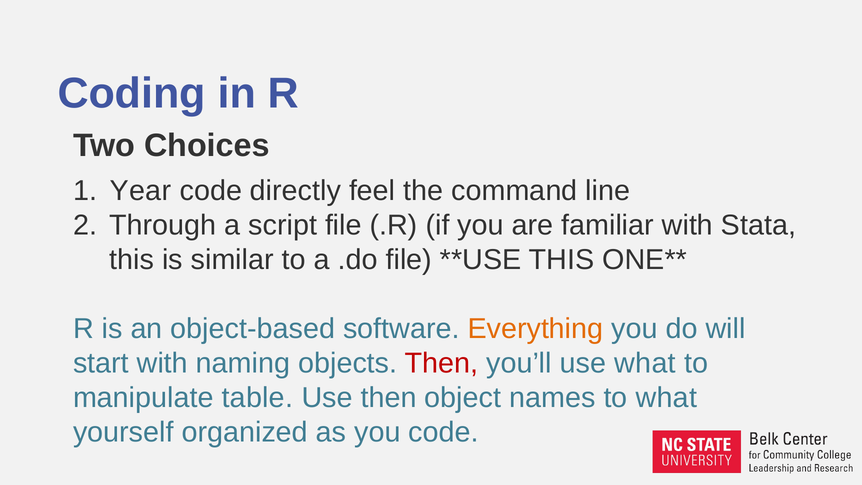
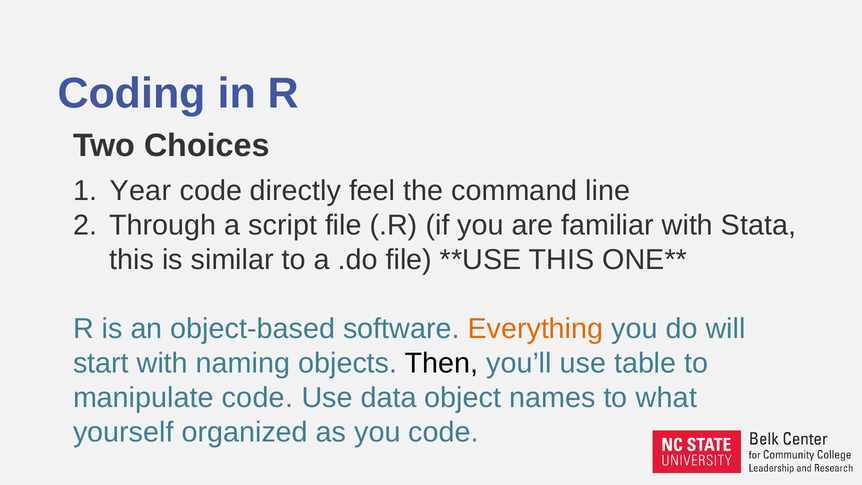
Then colour: red -> black (441, 363)
use what: what -> table (645, 363)
manipulate table: table -> code (257, 398)
Use then: then -> data (389, 398)
